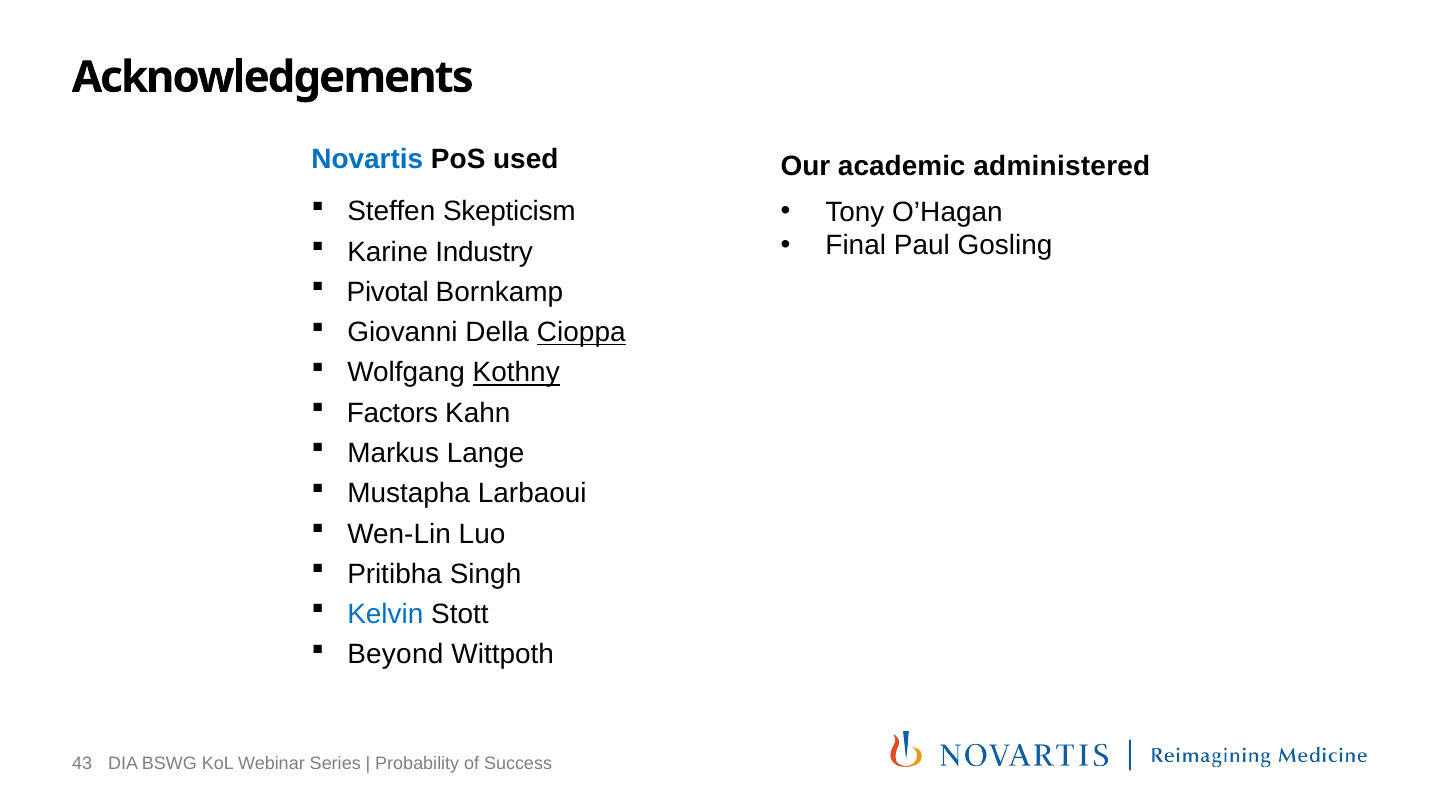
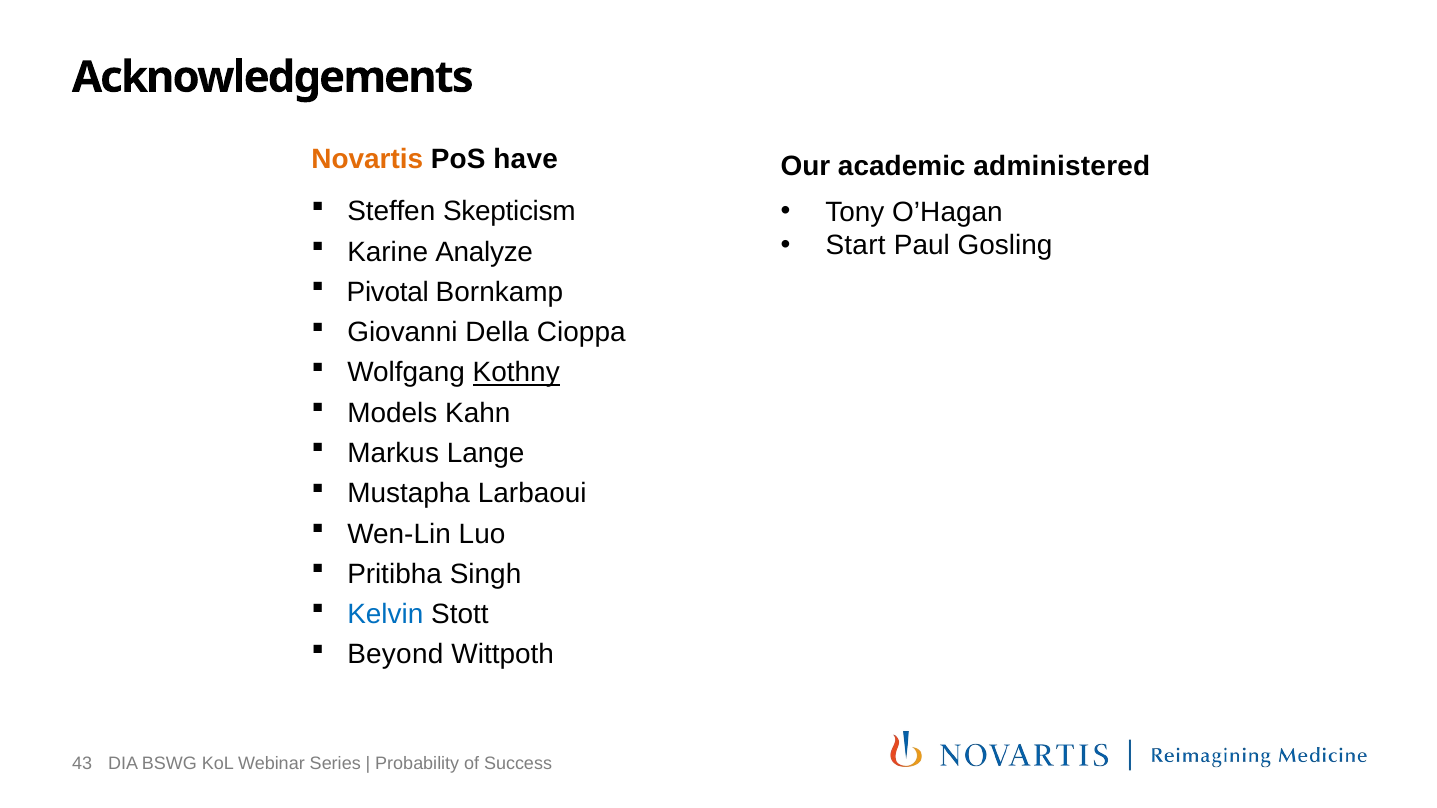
Novartis colour: blue -> orange (367, 159)
used: used -> have (526, 159)
Final: Final -> Start (856, 246)
Industry: Industry -> Analyze (484, 252)
Cioppa underline: present -> none (581, 333)
Factors: Factors -> Models (392, 413)
